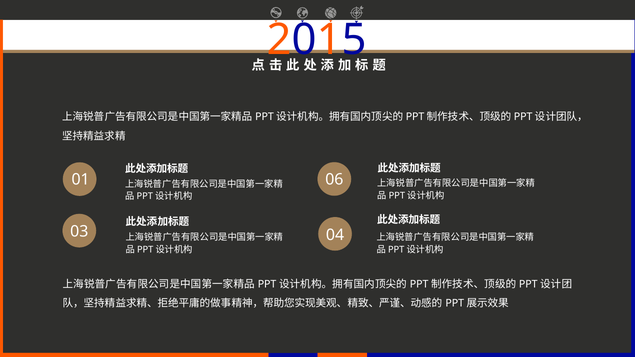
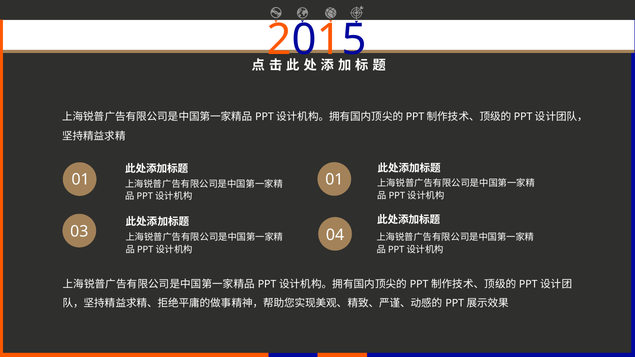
01 06: 06 -> 01 (334, 180)
